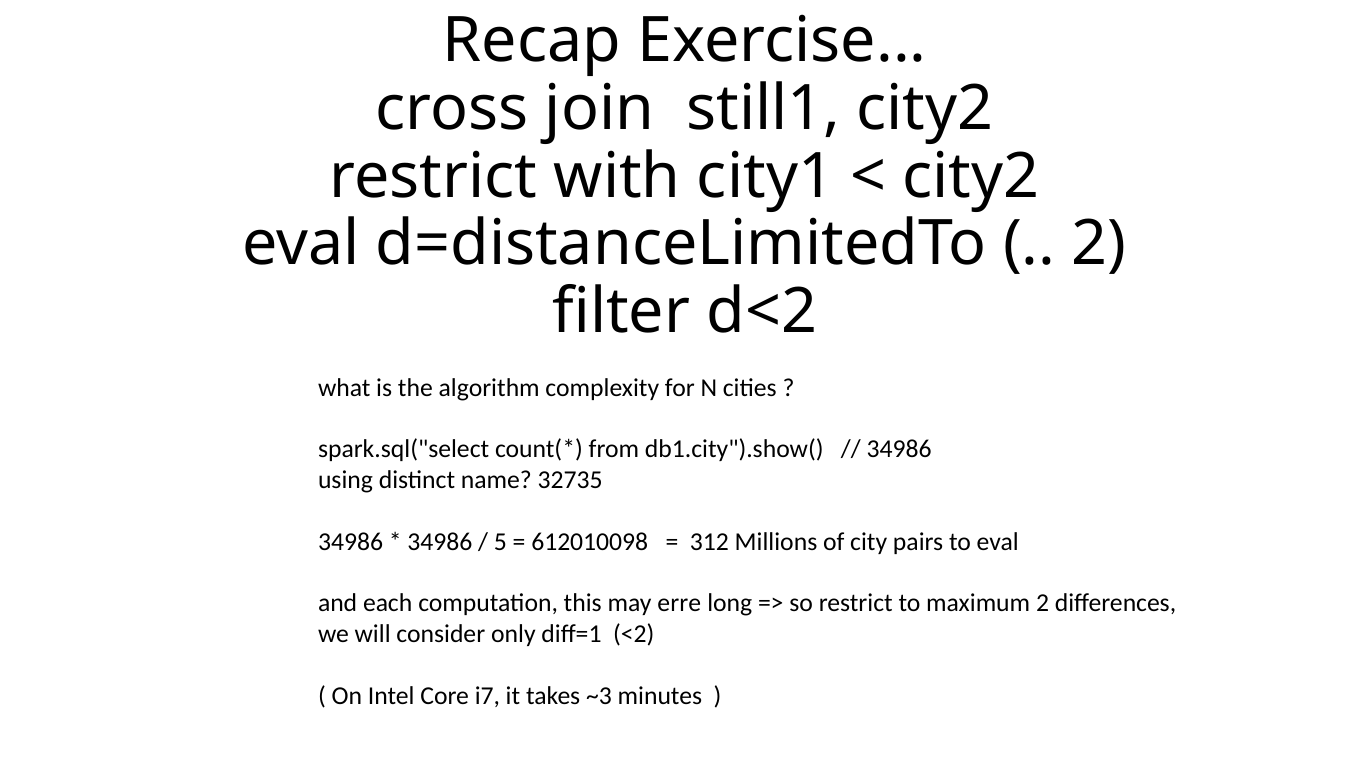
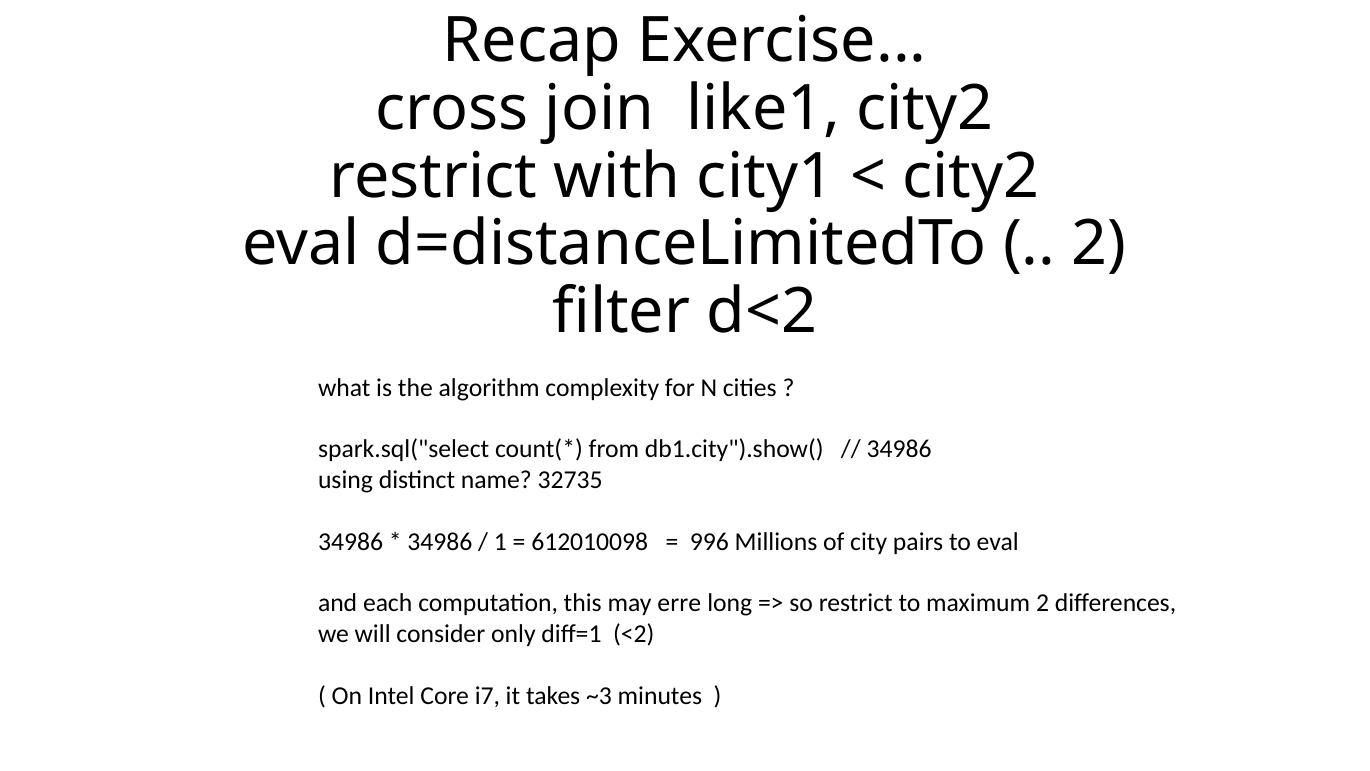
still1: still1 -> like1 (763, 108)
5: 5 -> 1 (500, 541)
312: 312 -> 996 (709, 541)
